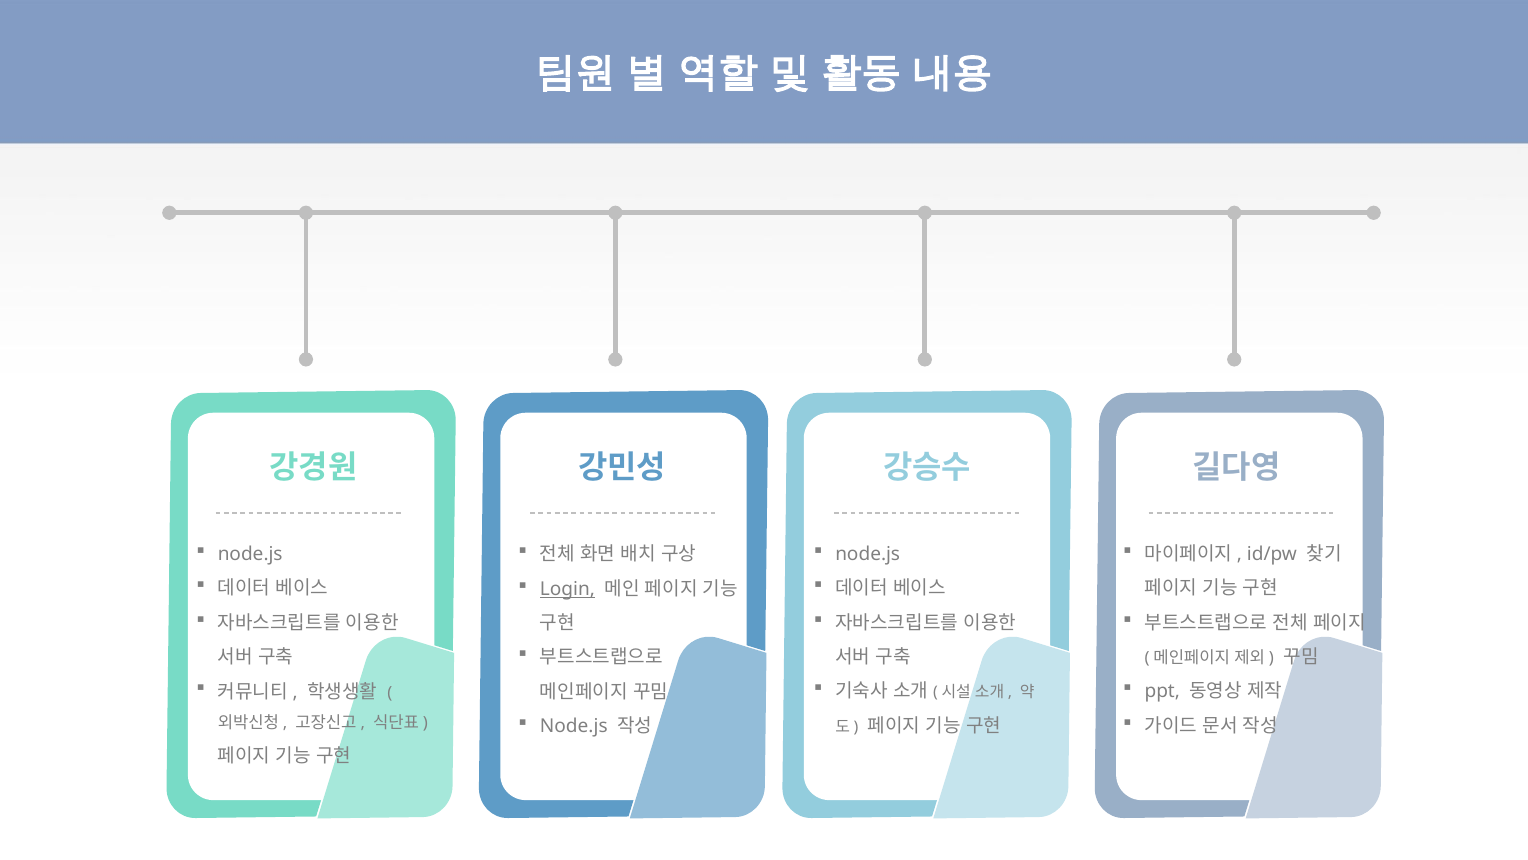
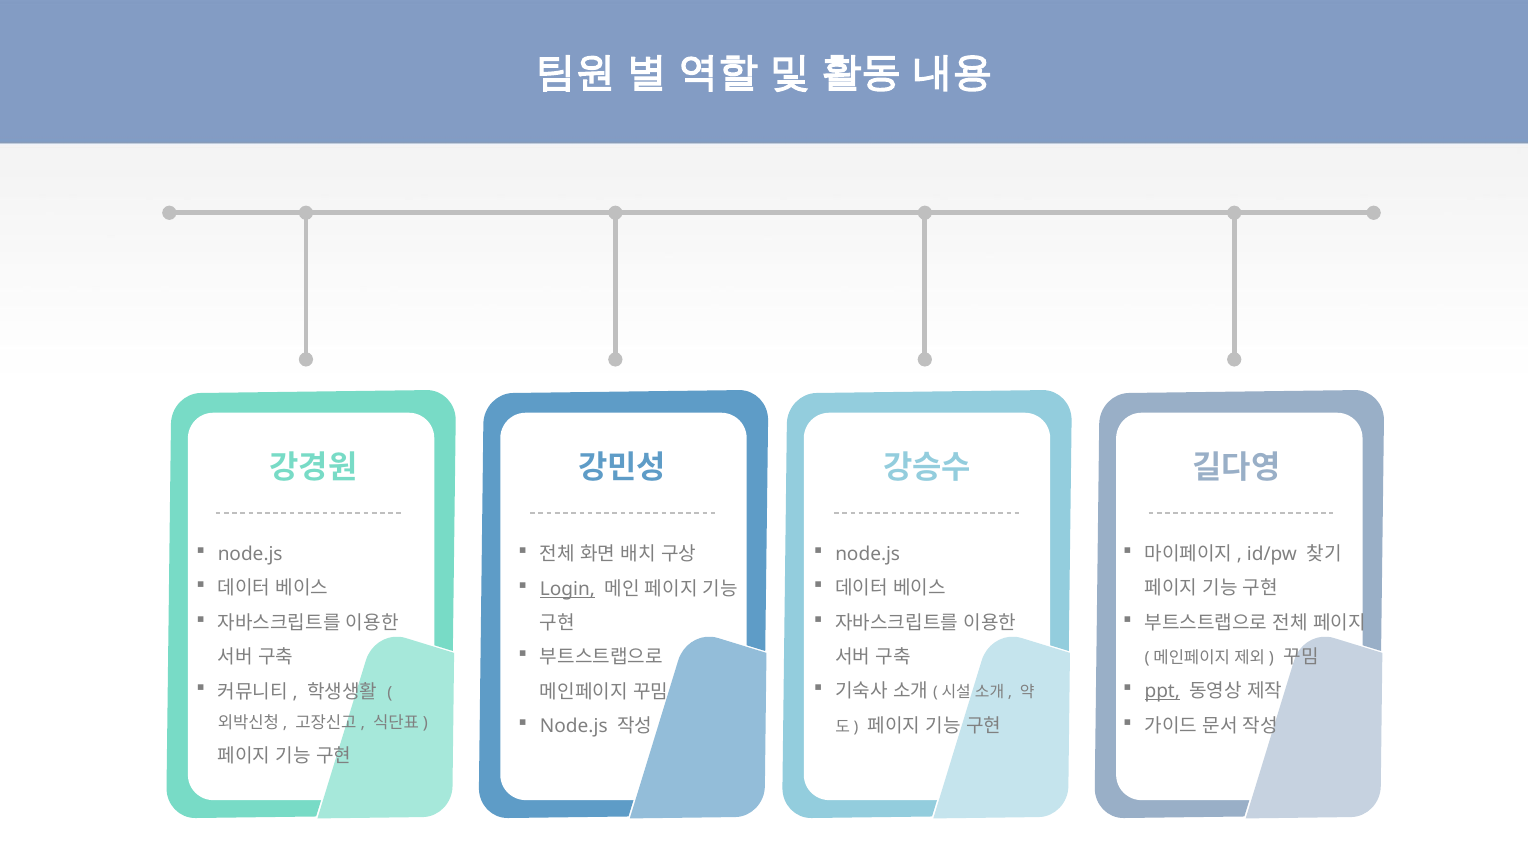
ppt underline: none -> present (1162, 691)
